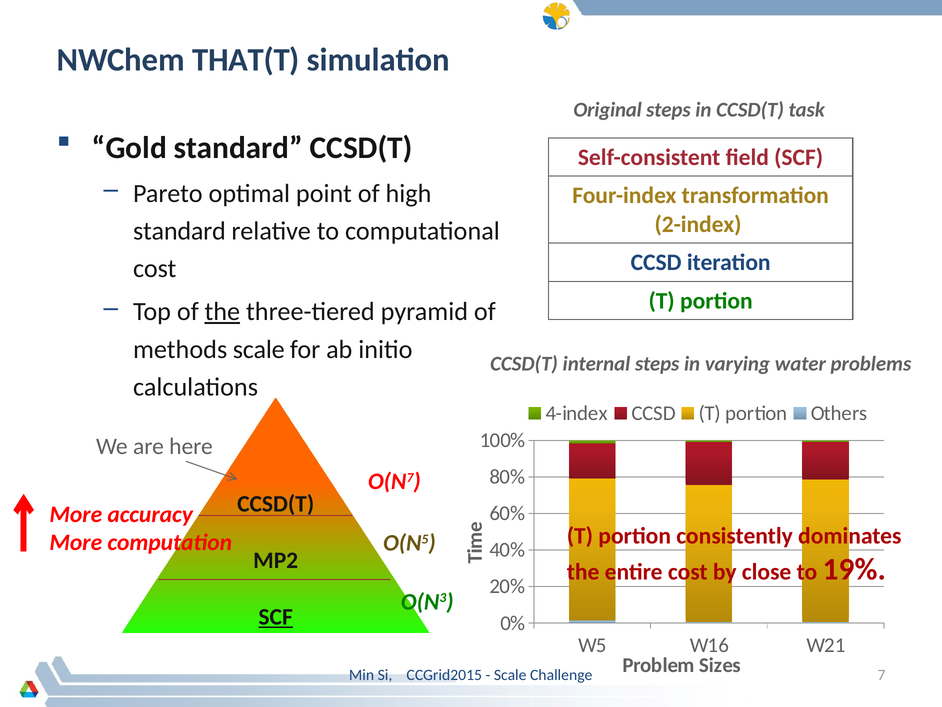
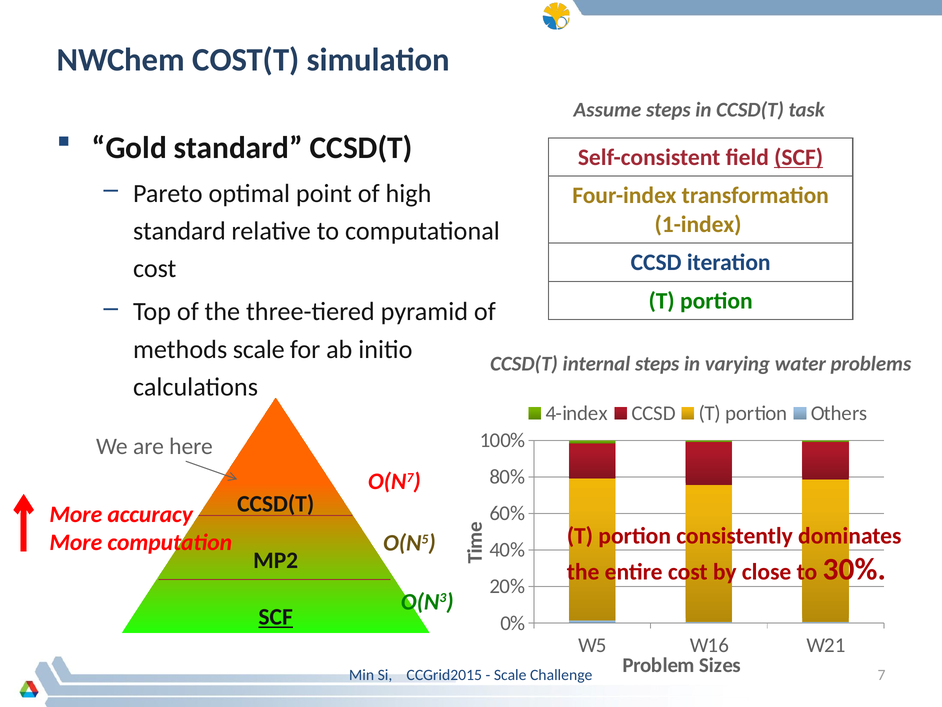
THAT(T: THAT(T -> COST(T (246, 60)
Original: Original -> Assume (607, 110)
SCF underline: none -> present (799, 157)
2-index: 2-index -> 1-index (698, 224)
the underline: present -> none (222, 312)
19%: 19% -> 30% (854, 569)
